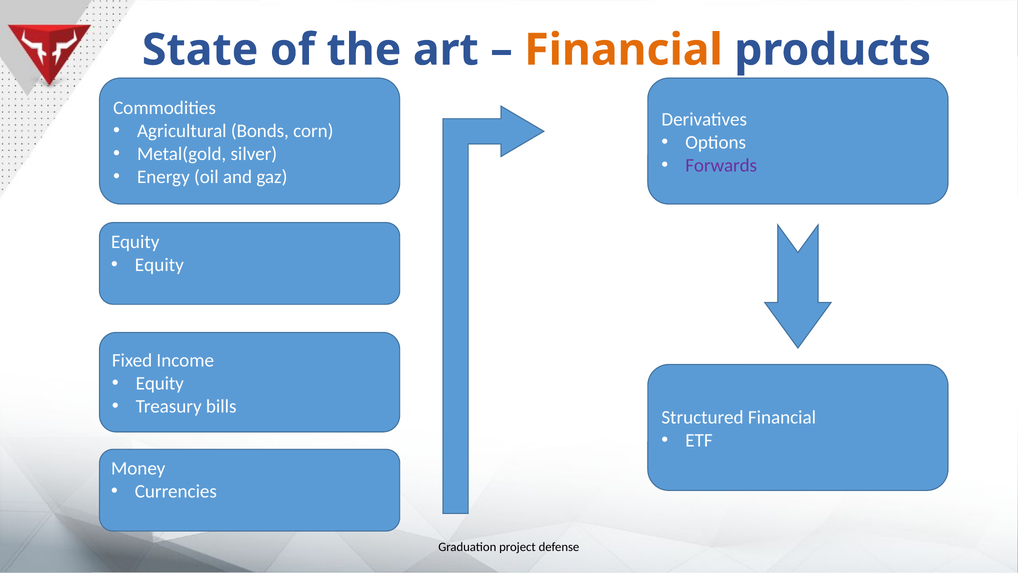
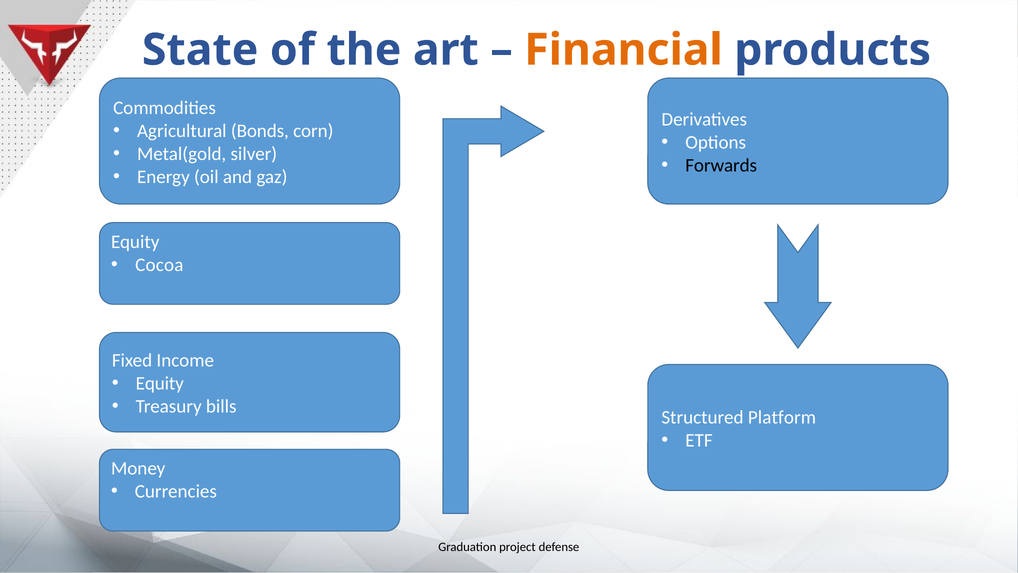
Forwards colour: purple -> black (721, 165)
Equity: Equity -> Cocoa (159, 265)
Structured Financial: Financial -> Platform (782, 417)
